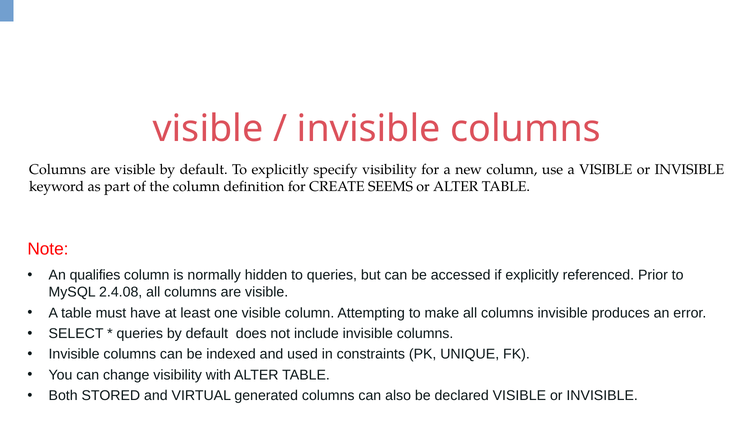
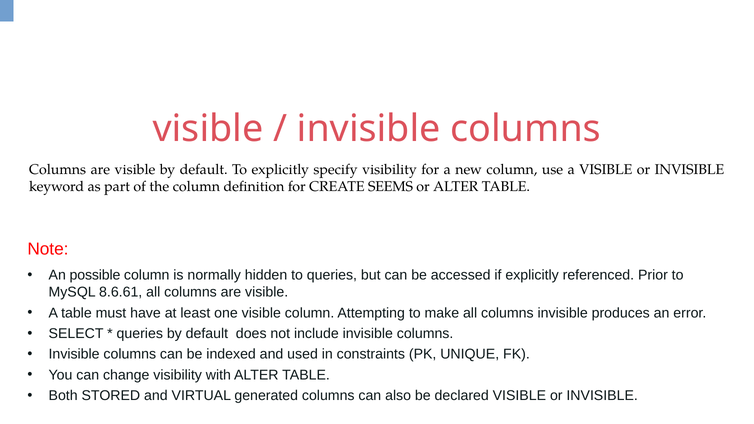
qualifies: qualifies -> possible (95, 275)
2.4.08: 2.4.08 -> 8.6.61 (121, 292)
